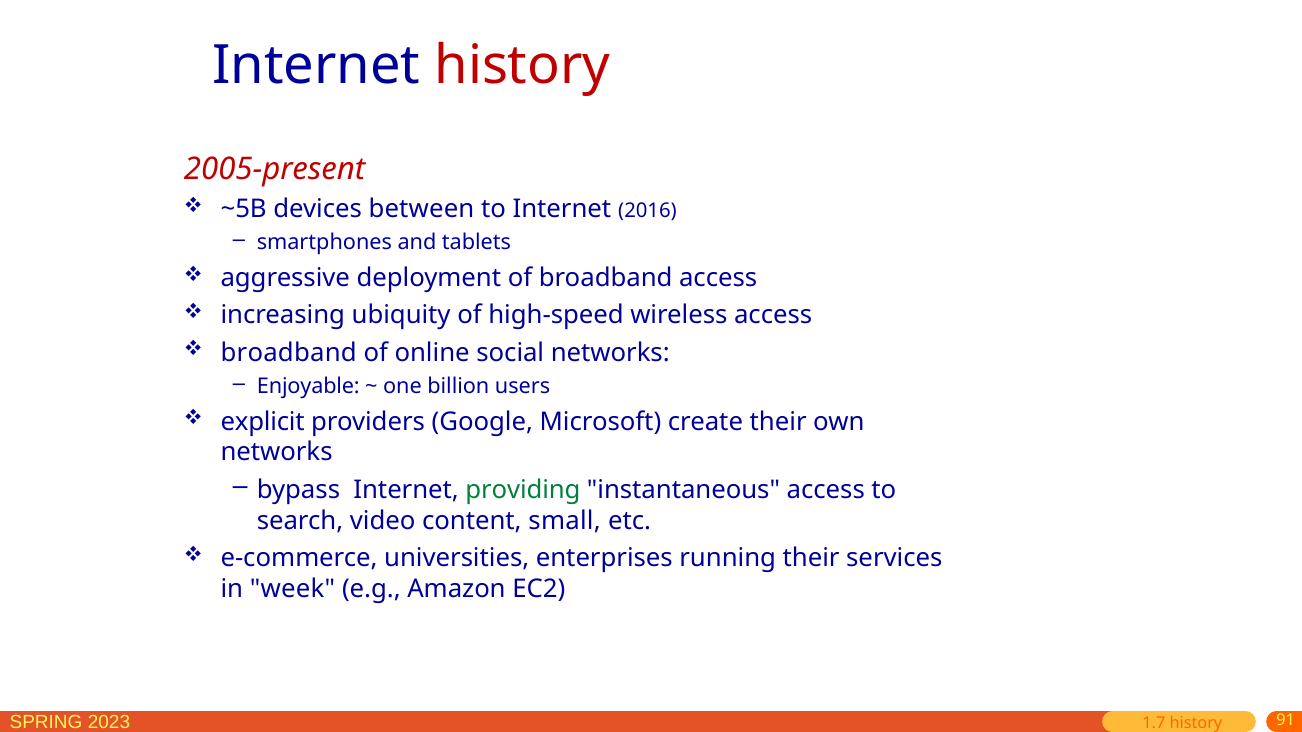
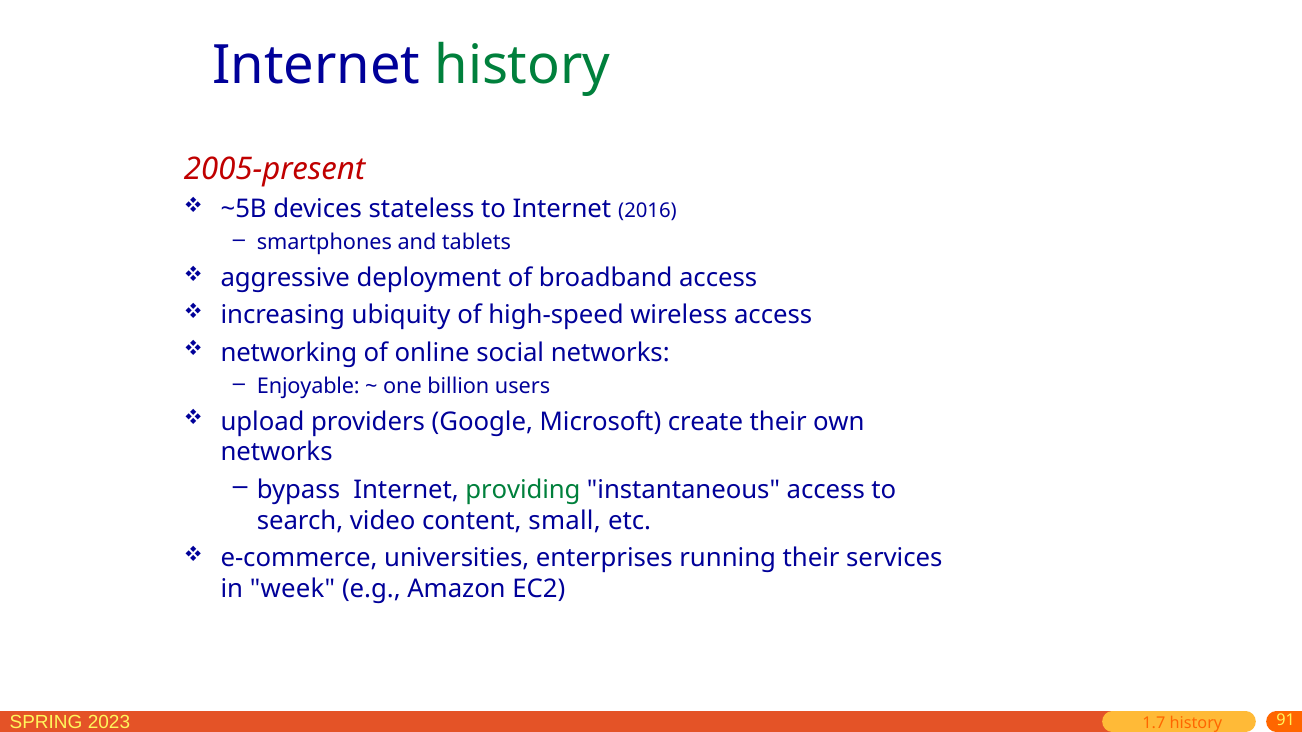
history colour: red -> green (522, 65)
between: between -> stateless (422, 209)
broadband: broadband -> networking (289, 353)
explicit: explicit -> upload (263, 422)
